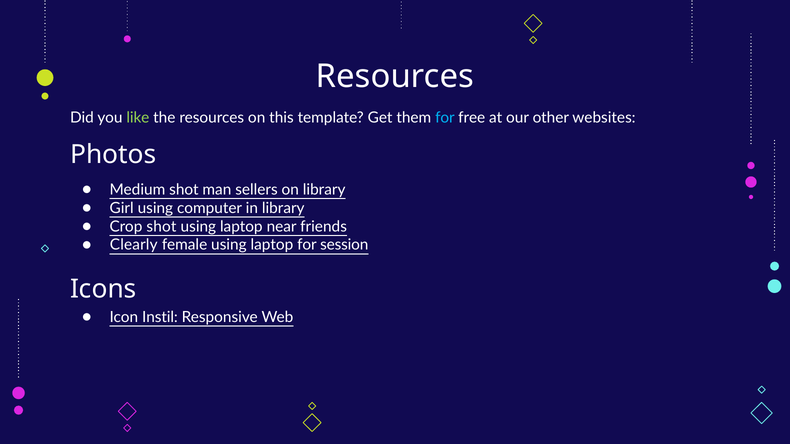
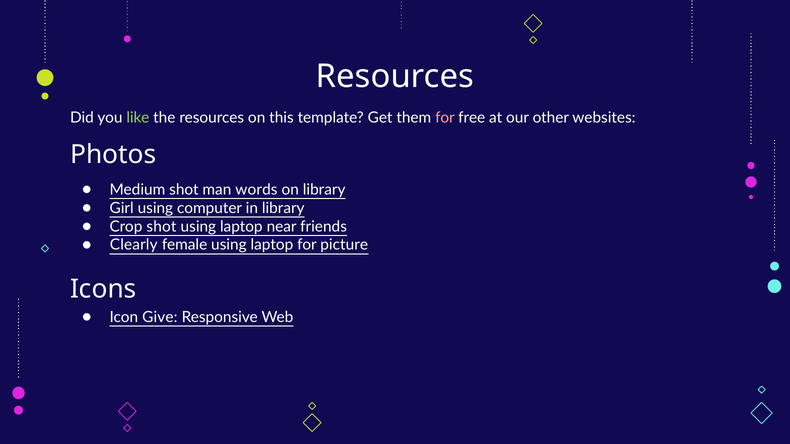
for colour: light blue -> pink (445, 118)
sellers: sellers -> words (256, 190)
session: session -> picture (344, 245)
Instil: Instil -> Give (160, 317)
